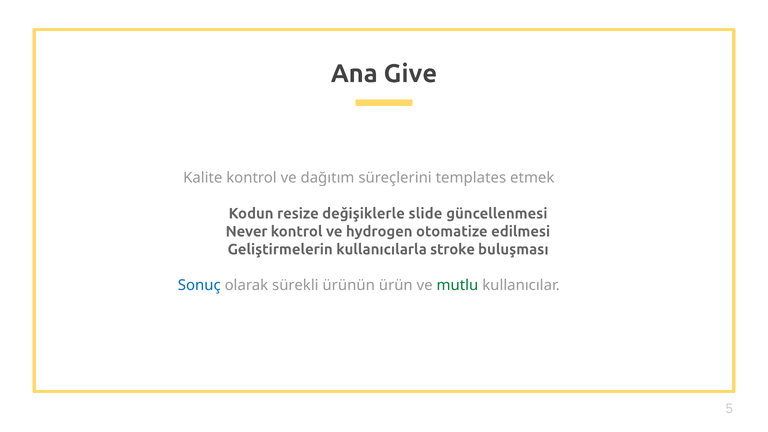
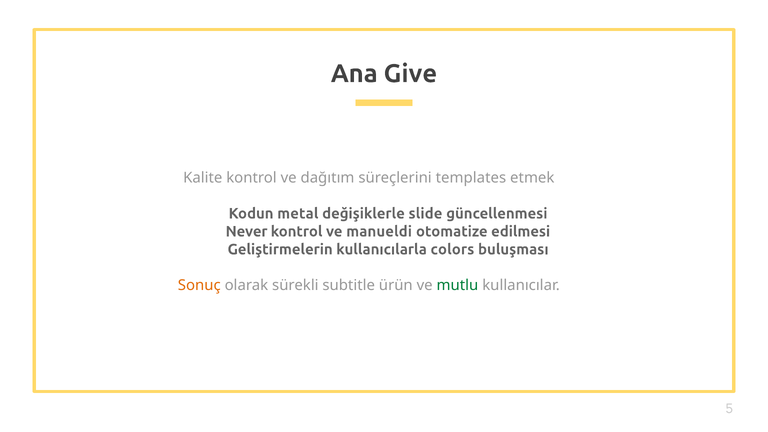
resize: resize -> metal (298, 214)
hydrogen: hydrogen -> manueldi (379, 231)
stroke: stroke -> colors (452, 249)
Sonuç colour: blue -> orange (199, 285)
ürünün: ürünün -> subtitle (349, 285)
